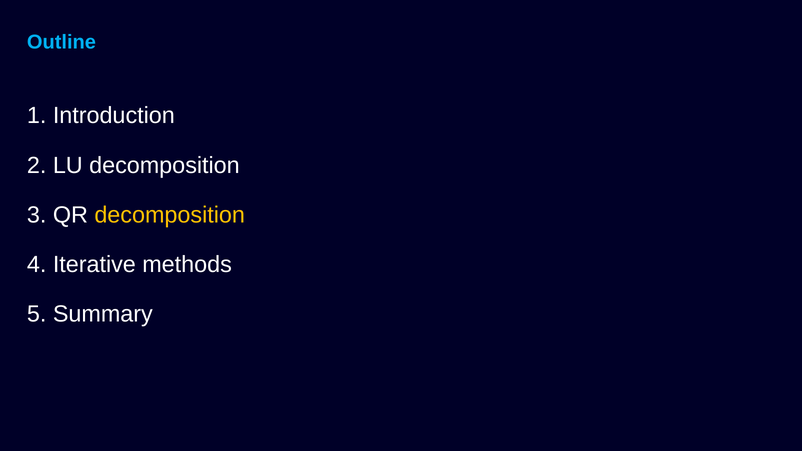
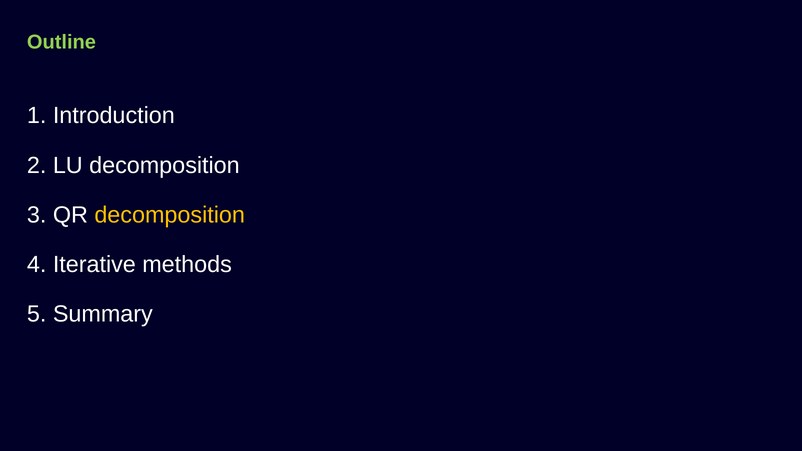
Outline colour: light blue -> light green (61, 42)
